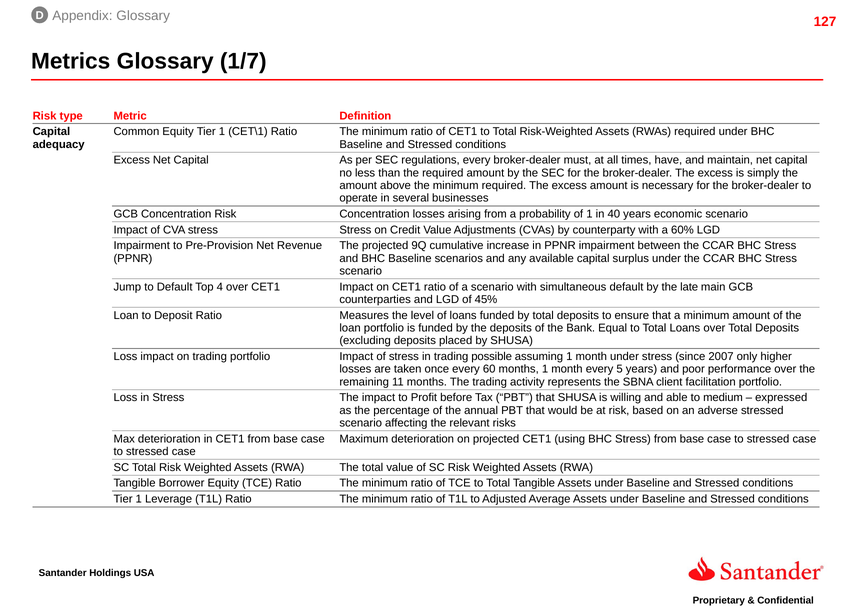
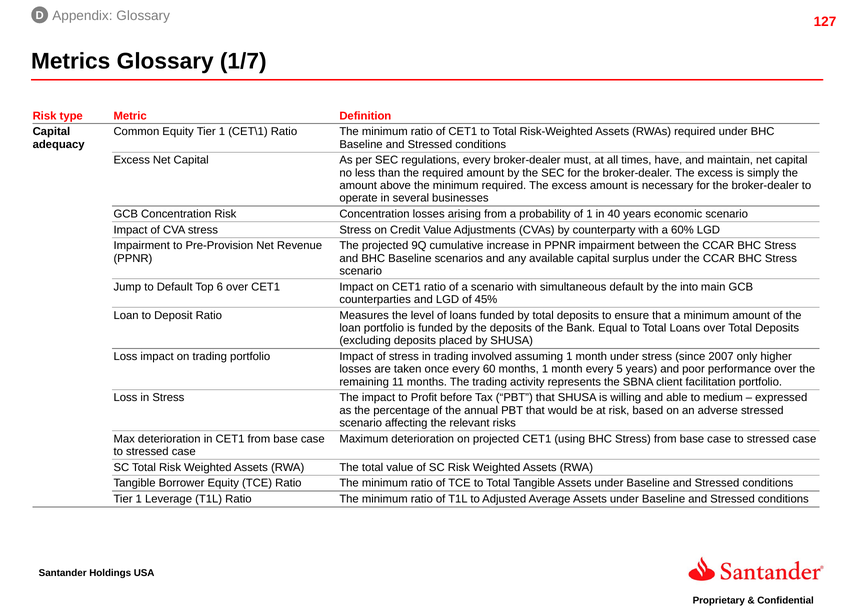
4: 4 -> 6 (220, 287)
late: late -> into (689, 287)
possible: possible -> involved (492, 357)
